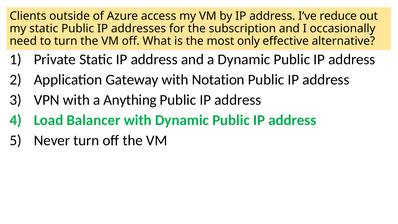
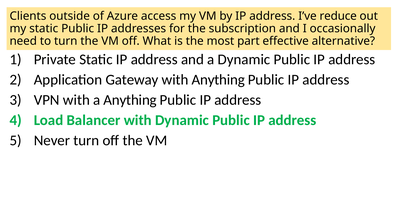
only: only -> part (248, 41)
with Notation: Notation -> Anything (218, 80)
